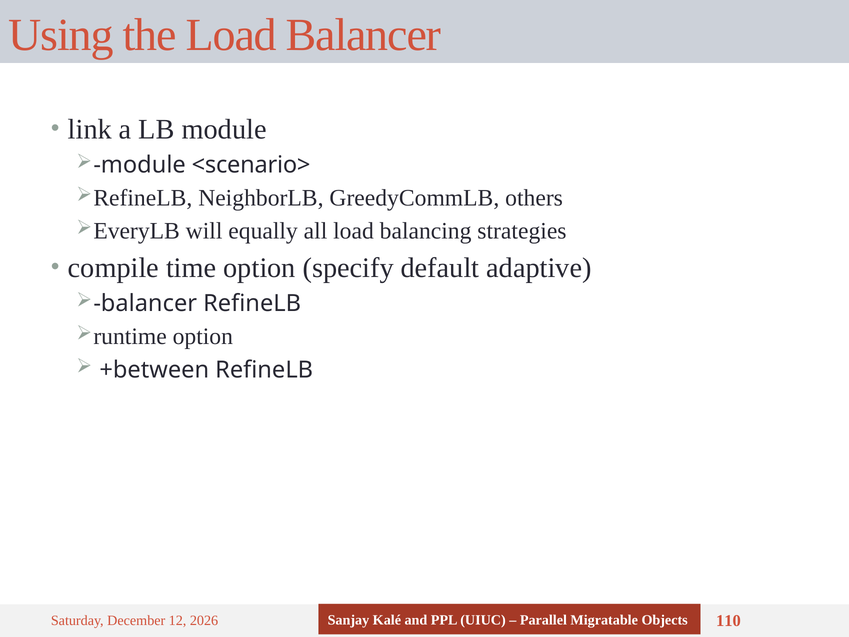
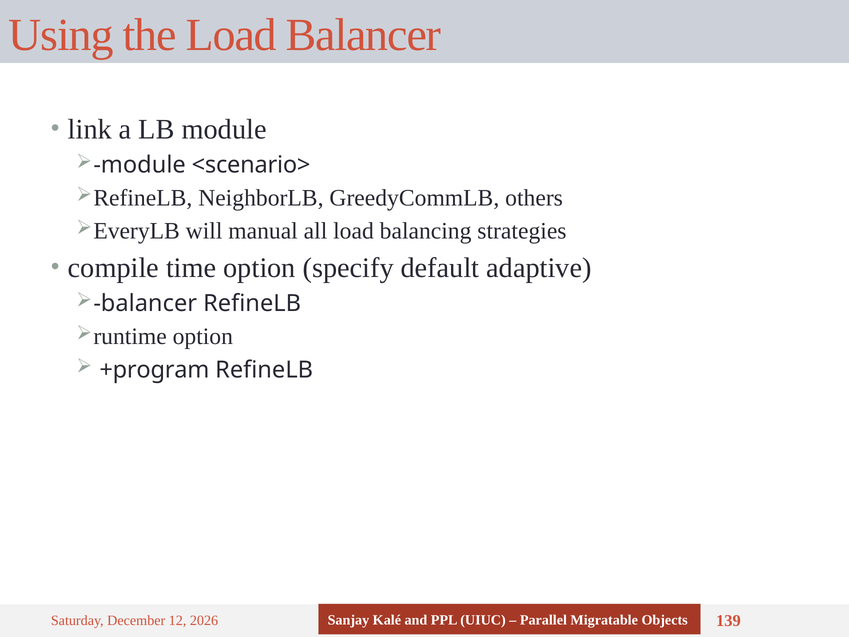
equally: equally -> manual (263, 231)
+between: +between -> +program (154, 370)
110: 110 -> 139 (728, 621)
